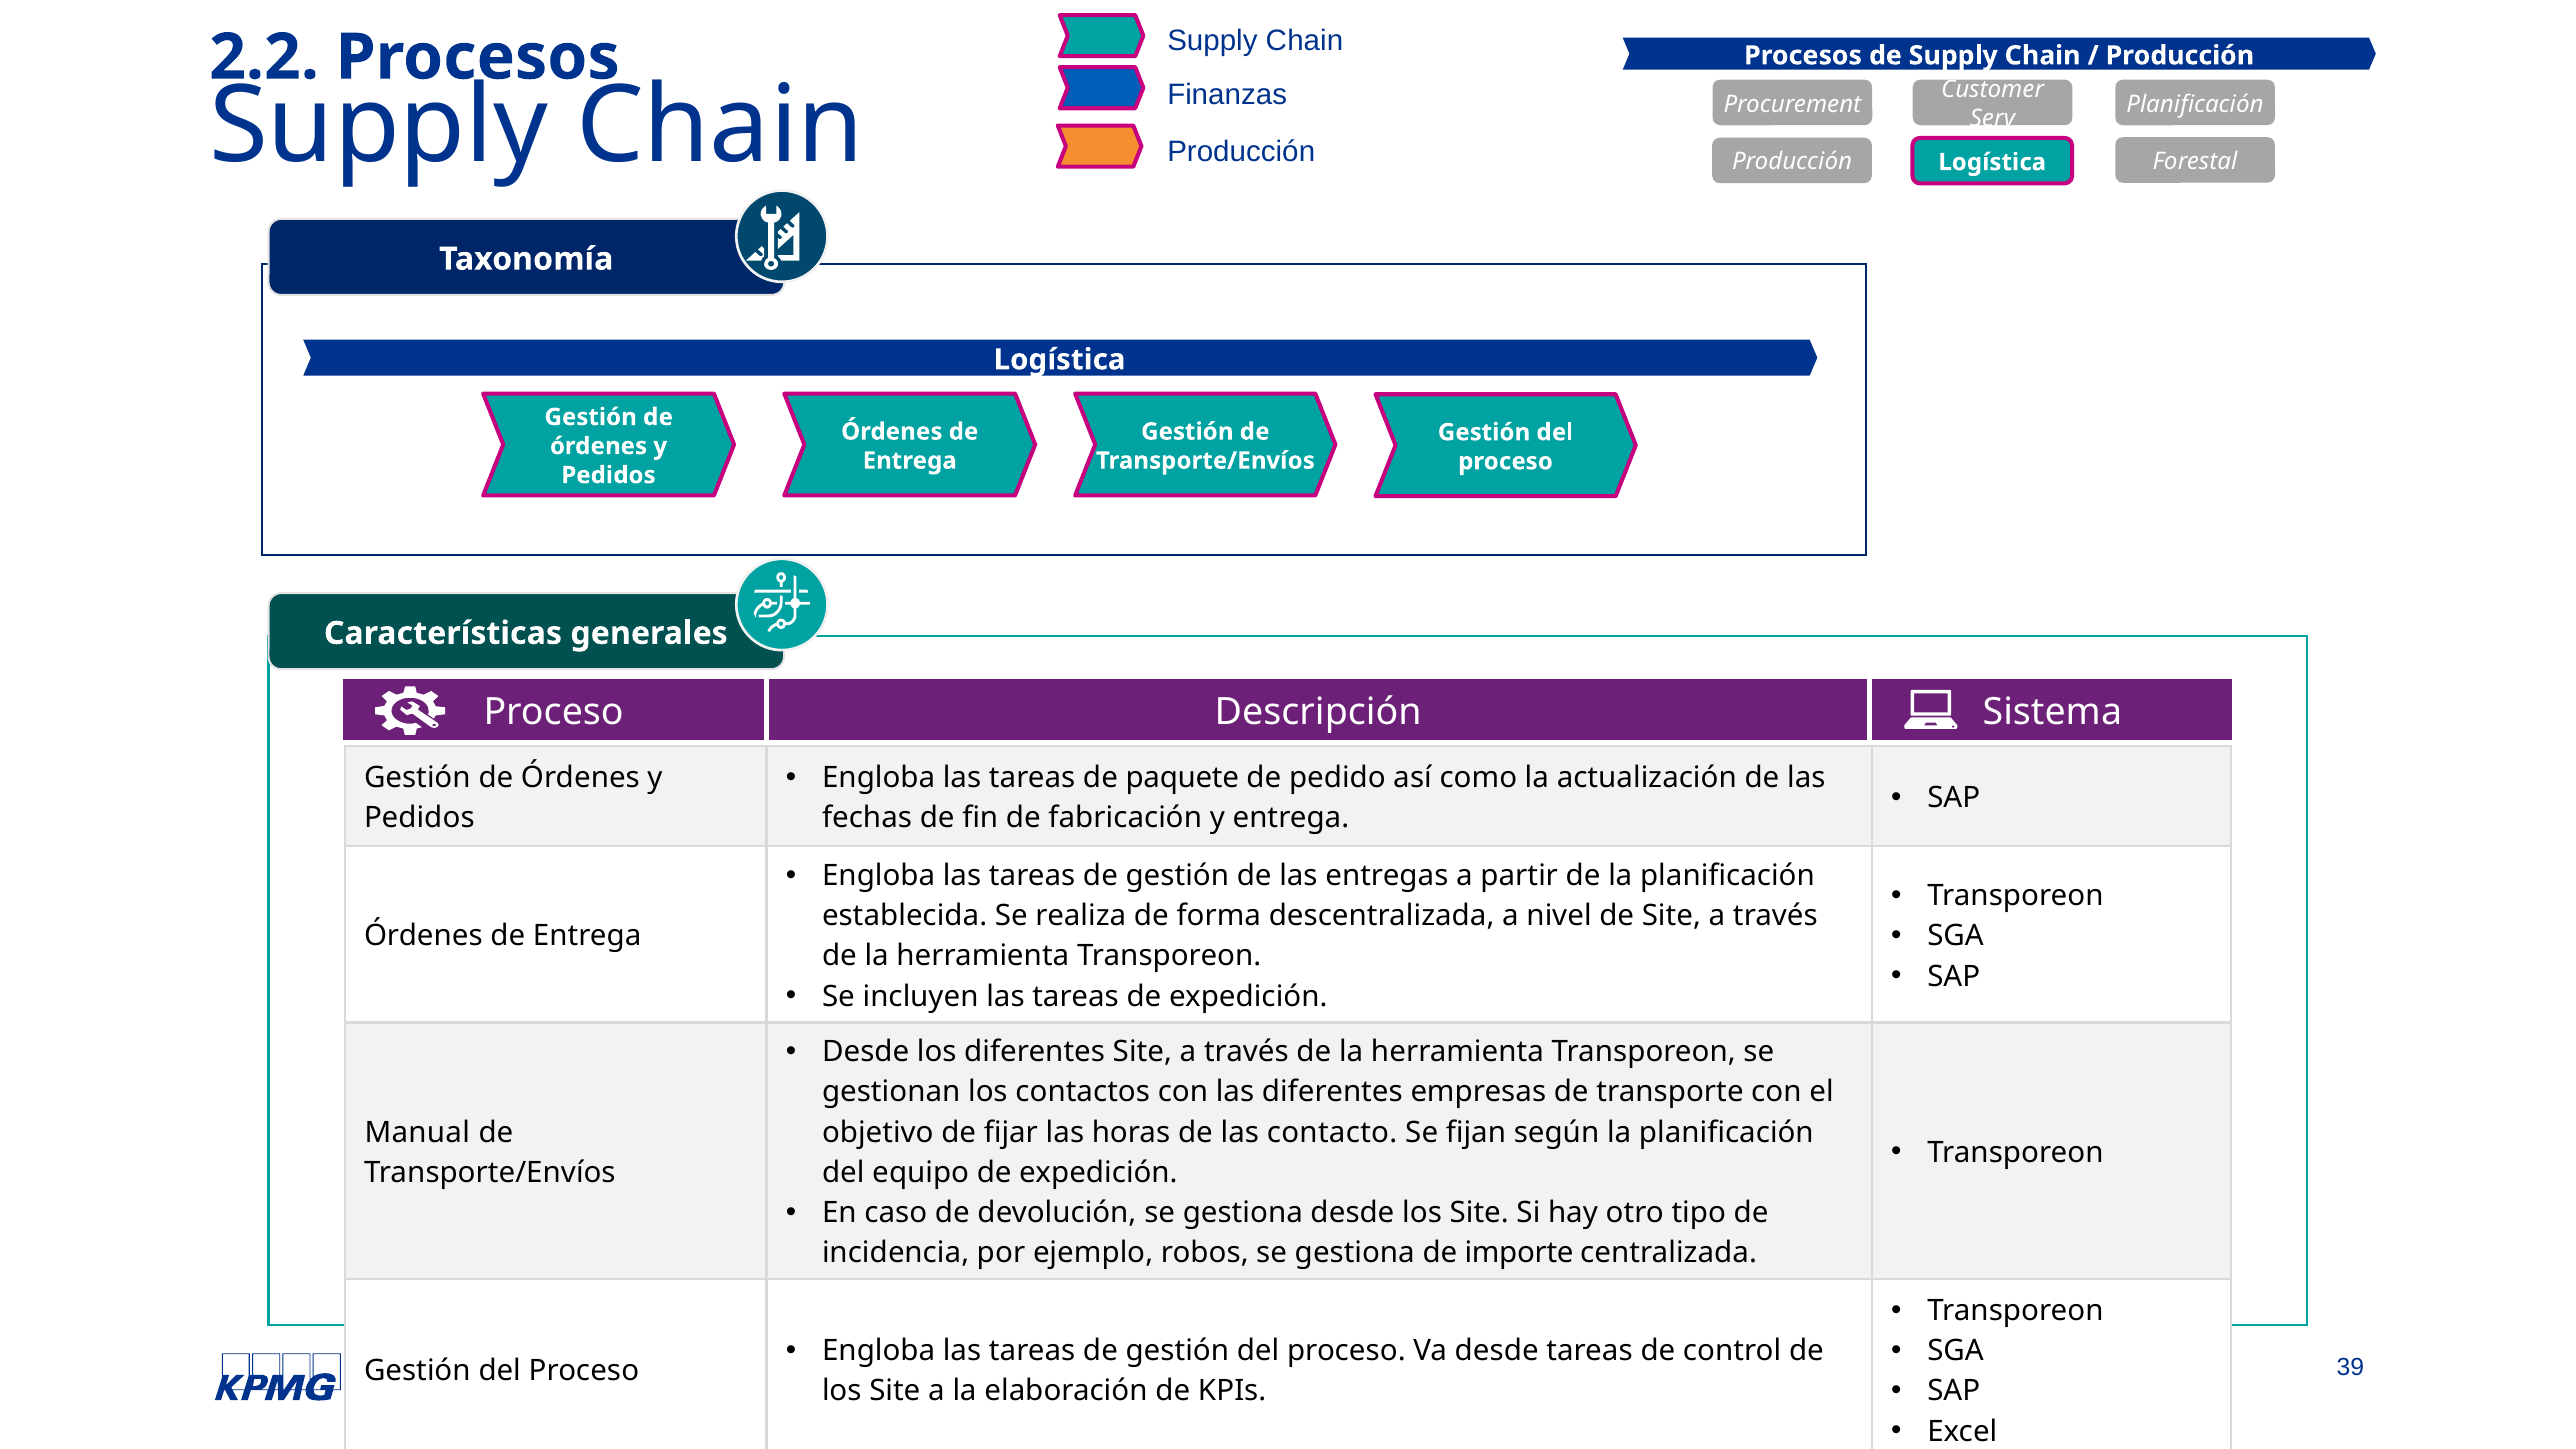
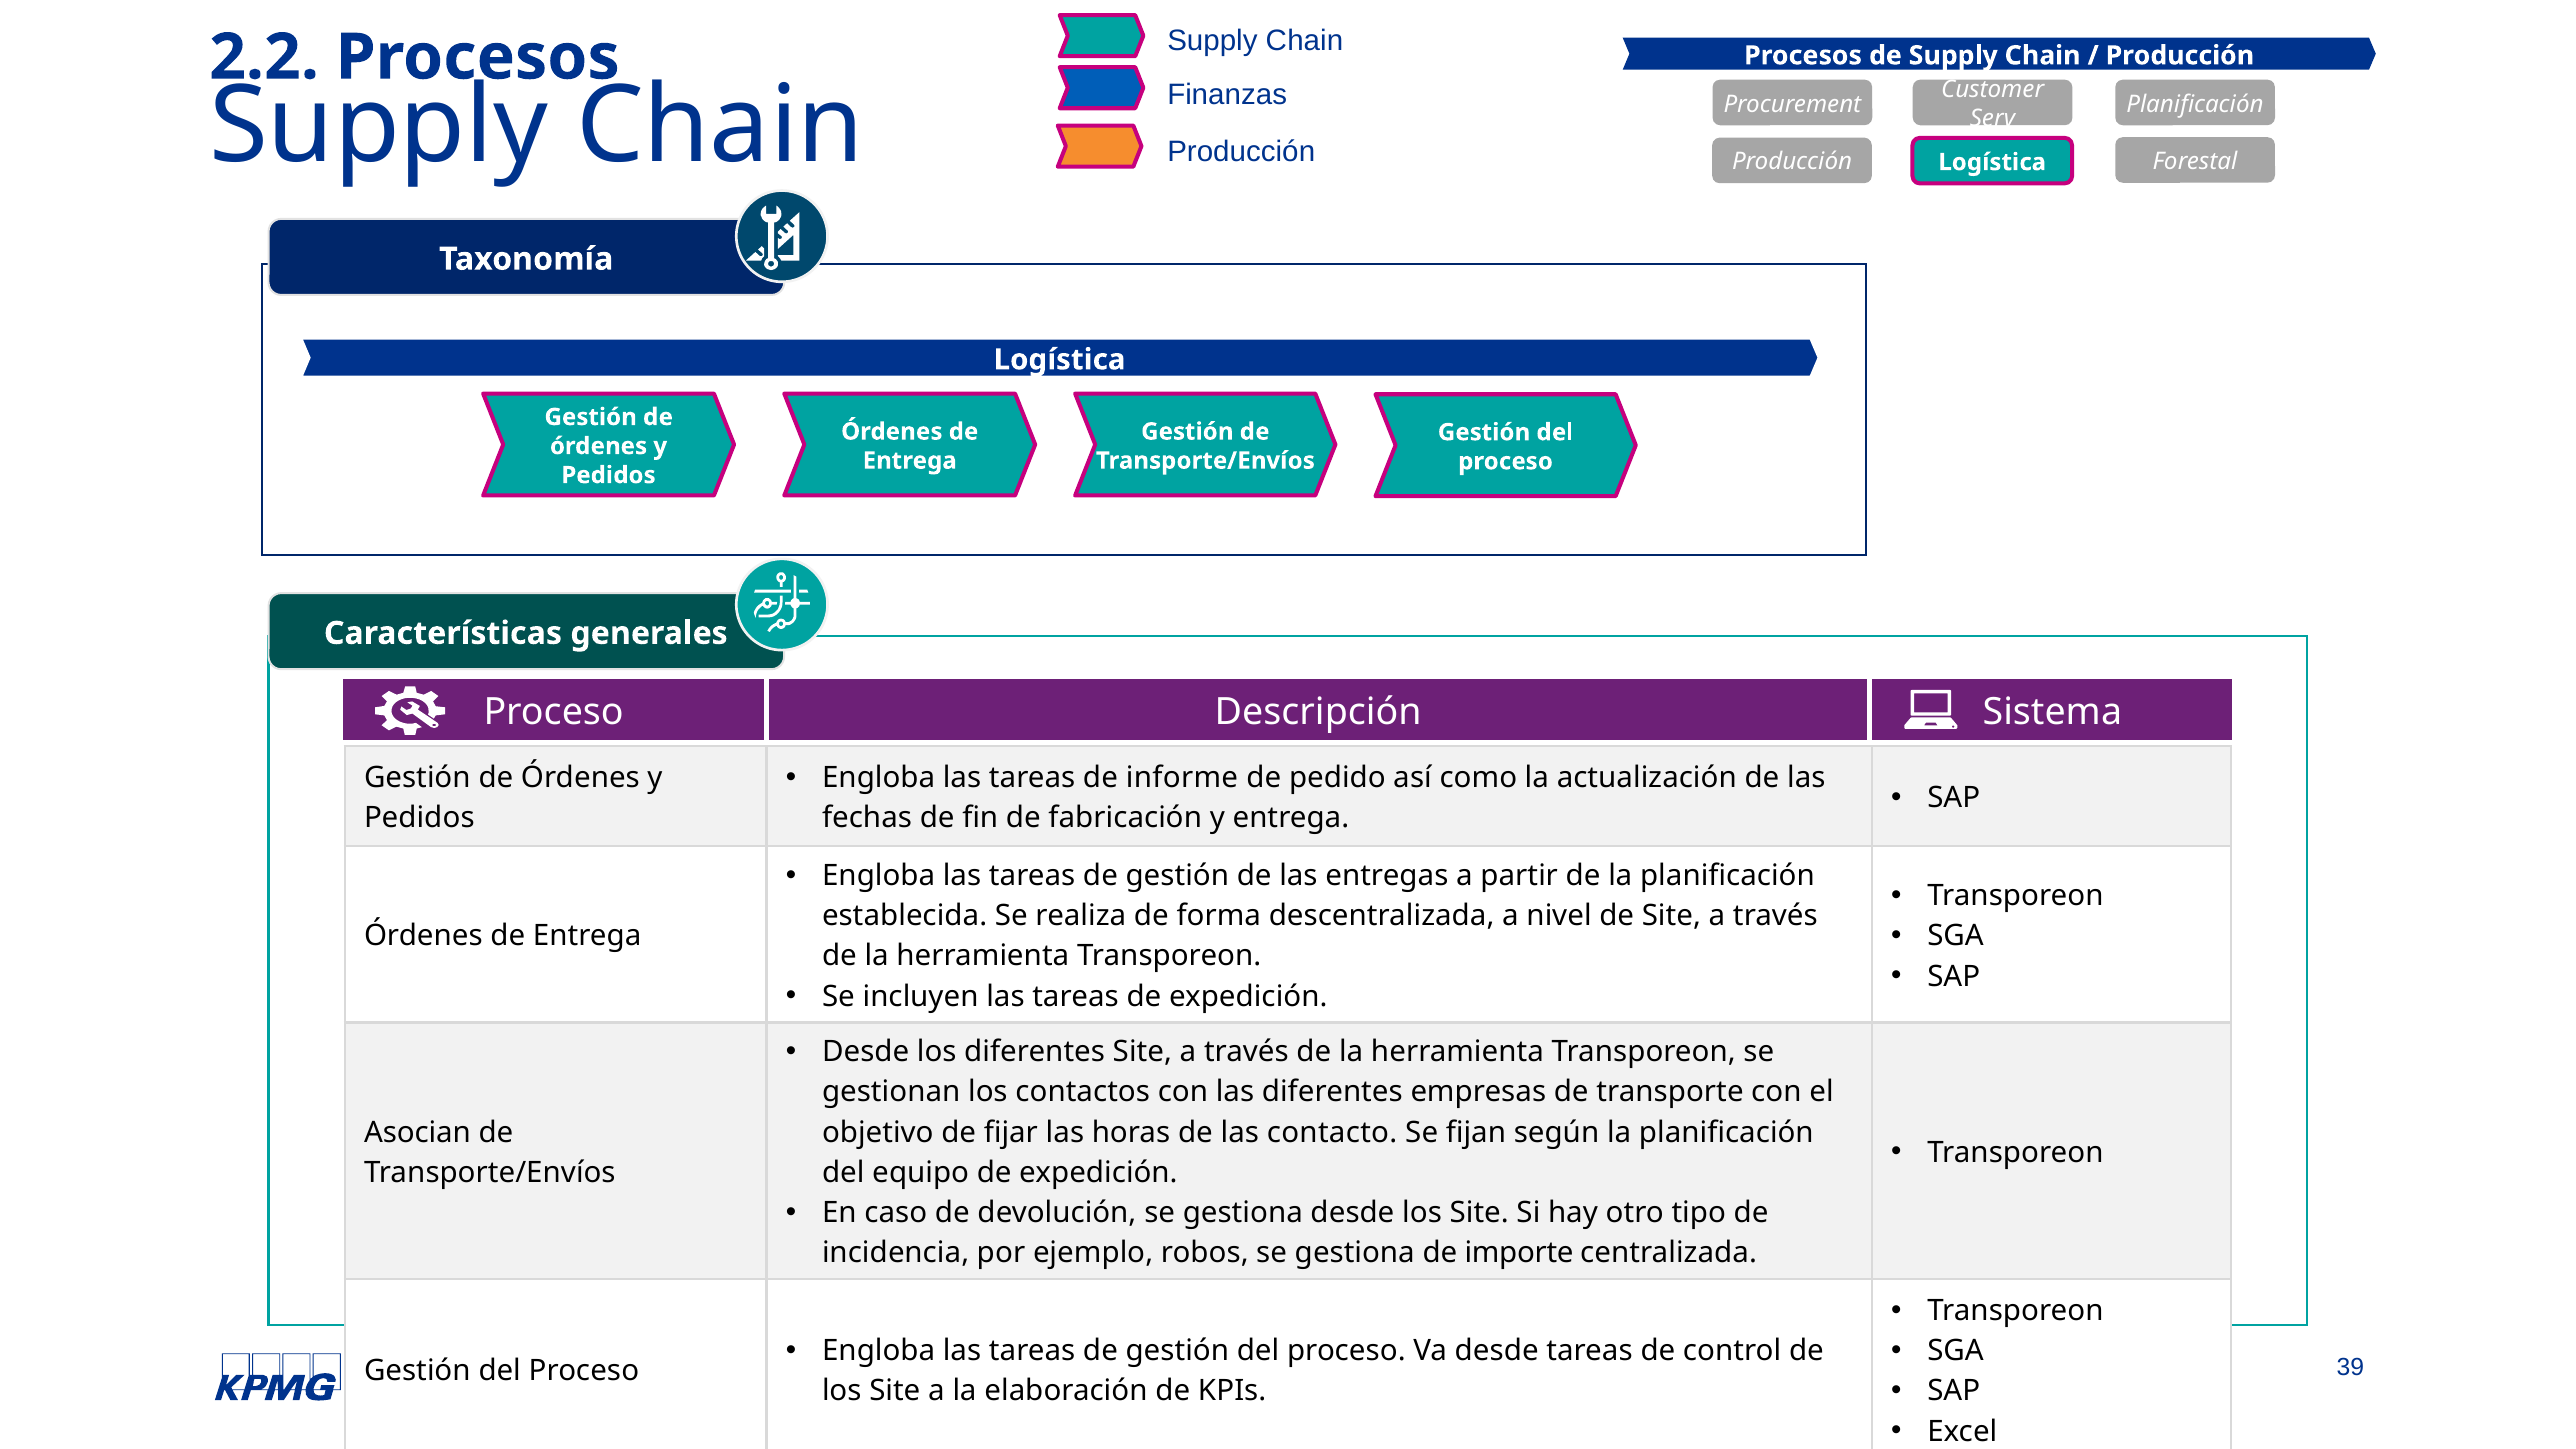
paquete: paquete -> informe (1182, 778)
Manual: Manual -> Asocian (417, 1132)
